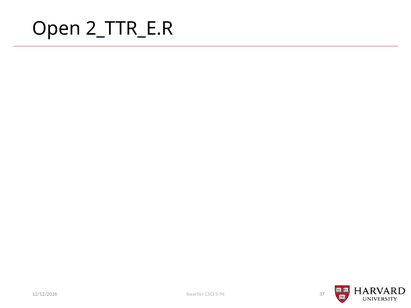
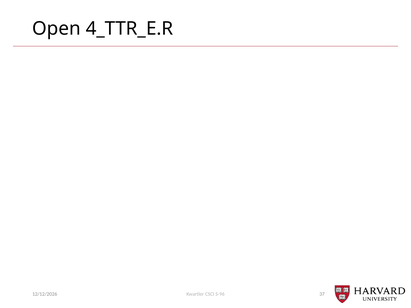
2_TTR_E.R: 2_TTR_E.R -> 4_TTR_E.R (129, 28)
